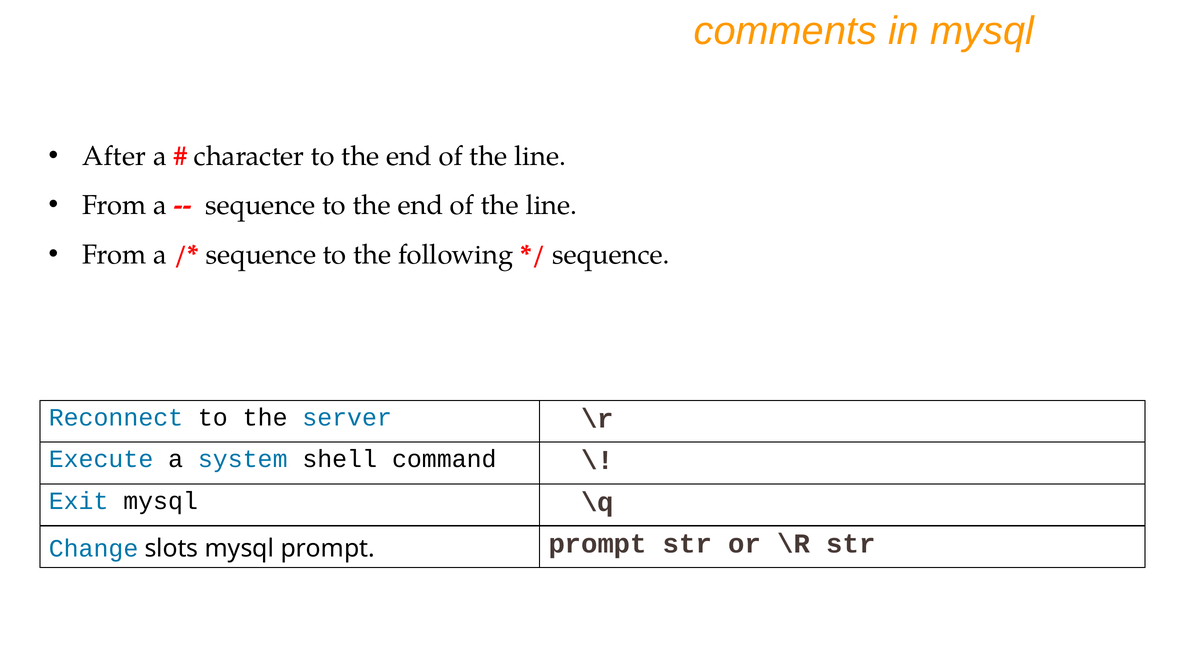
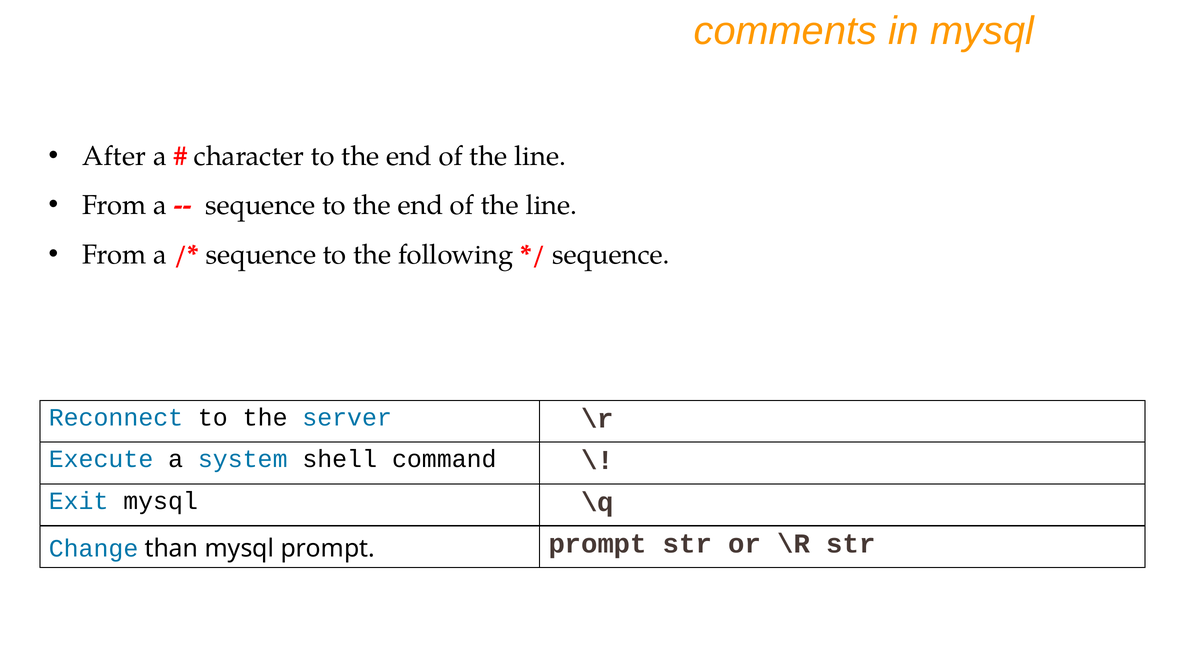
slots: slots -> than (171, 548)
